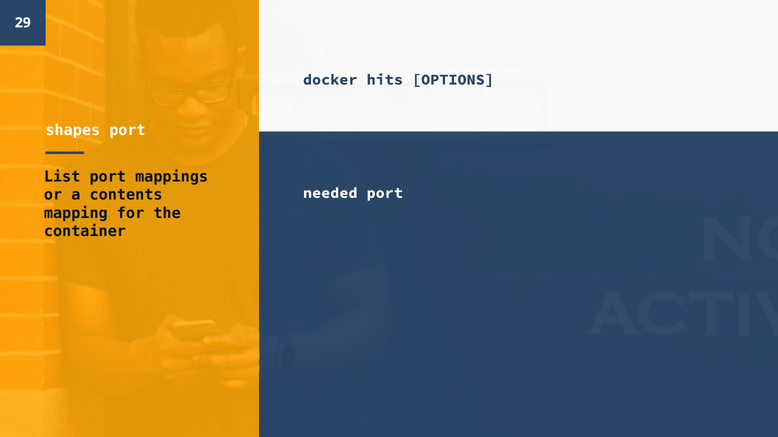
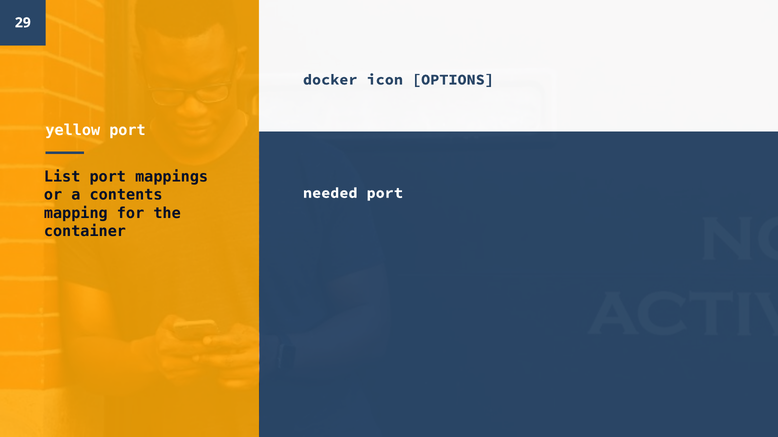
hits: hits -> icon (385, 80)
shapes: shapes -> yellow (73, 130)
